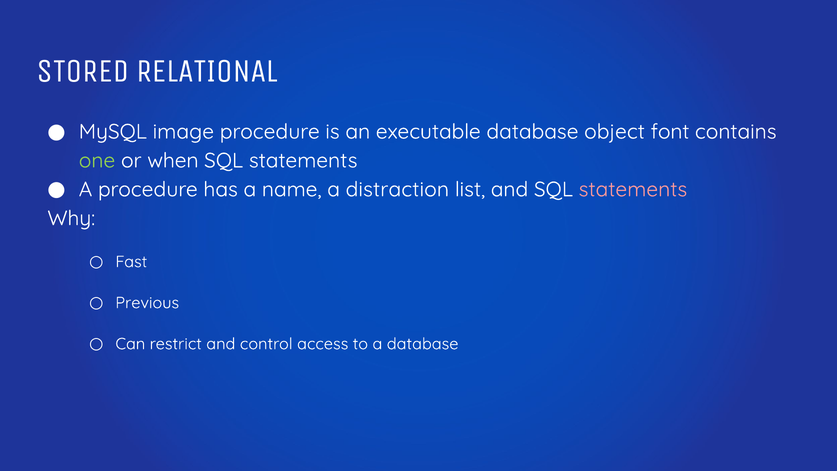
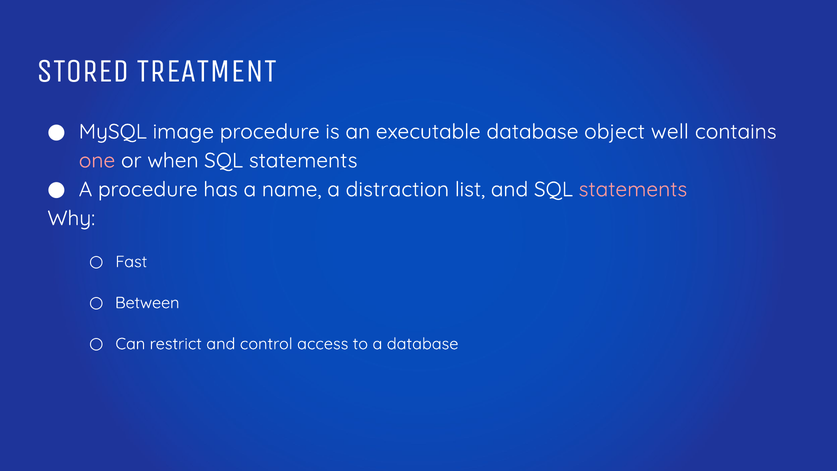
RELATIONAL: RELATIONAL -> TREATMENT (207, 71)
font: font -> well (670, 132)
one colour: light green -> pink (97, 160)
Previous: Previous -> Between (147, 303)
